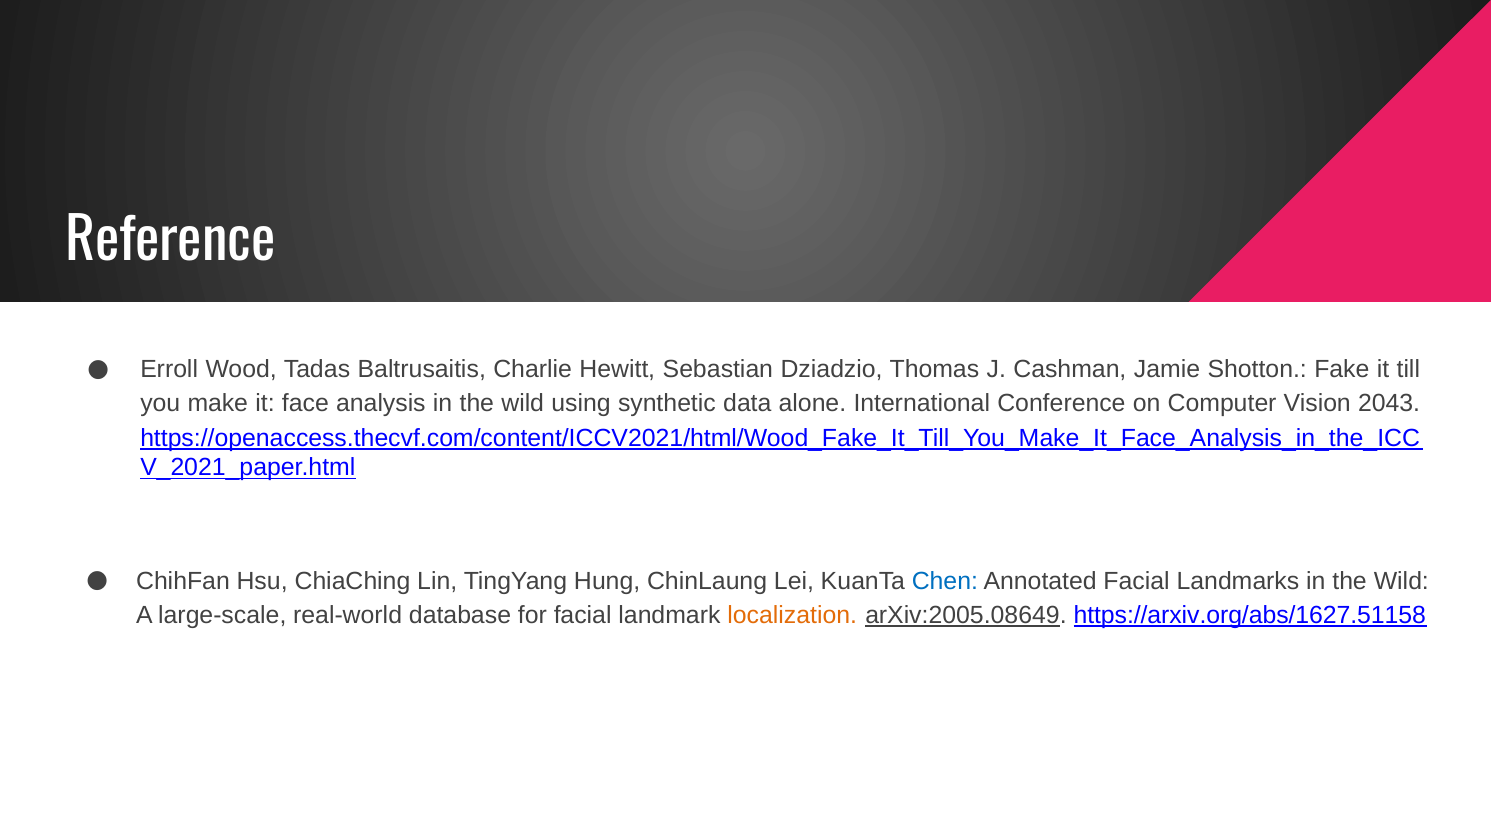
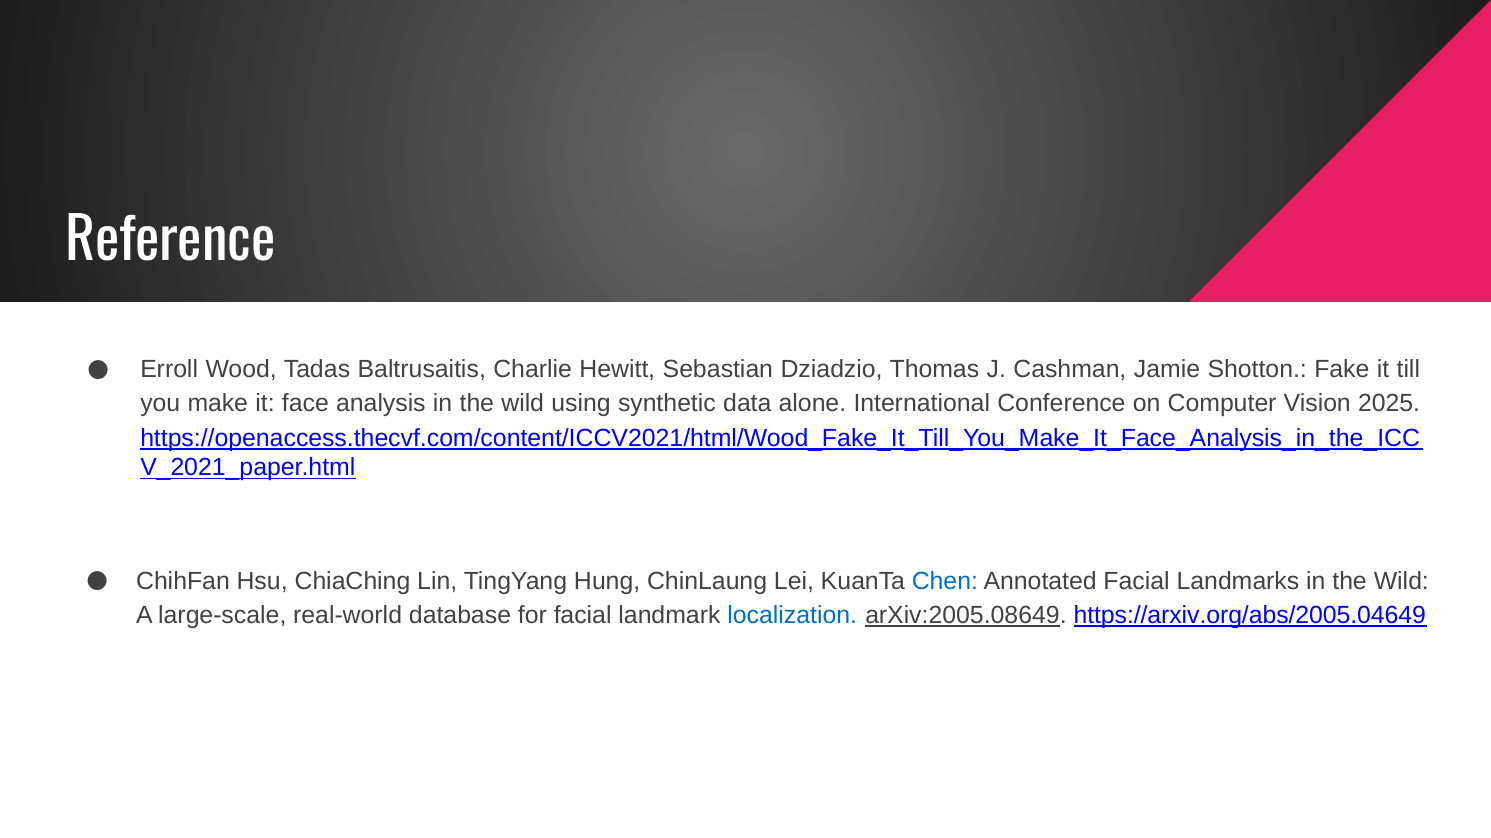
2043: 2043 -> 2025 (1389, 404)
localization colour: orange -> blue (792, 616)
https://arxiv.org/abs/1627.51158: https://arxiv.org/abs/1627.51158 -> https://arxiv.org/abs/2005.04649 (1250, 616)
